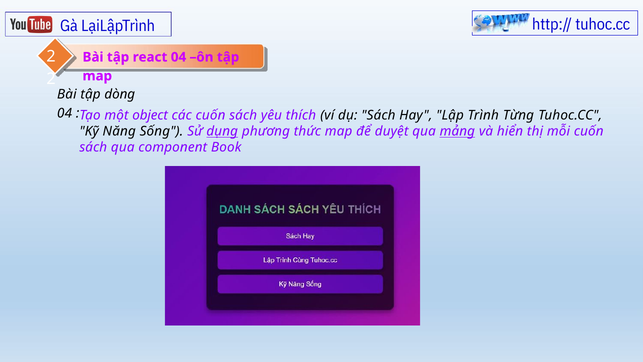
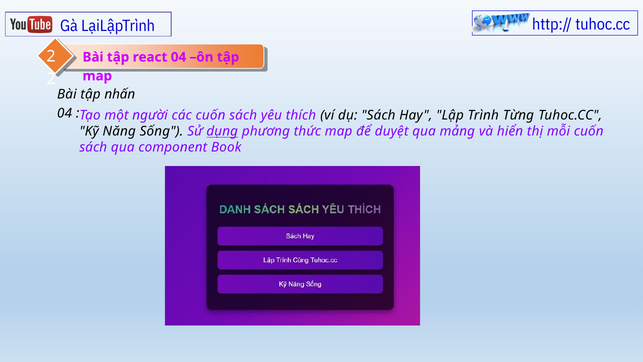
dòng: dòng -> nhấn (120, 94)
object: object -> người (150, 115)
mảng underline: present -> none (457, 131)
